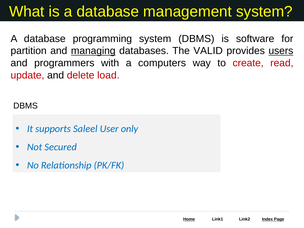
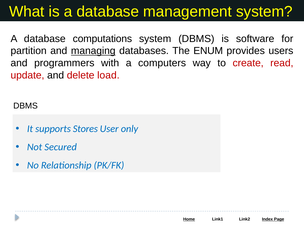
programming: programming -> computations (102, 39)
VALID: VALID -> ENUM (208, 51)
users underline: present -> none (281, 51)
Saleel: Saleel -> Stores (85, 129)
